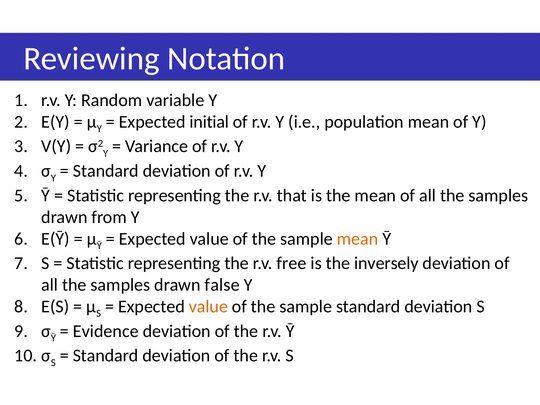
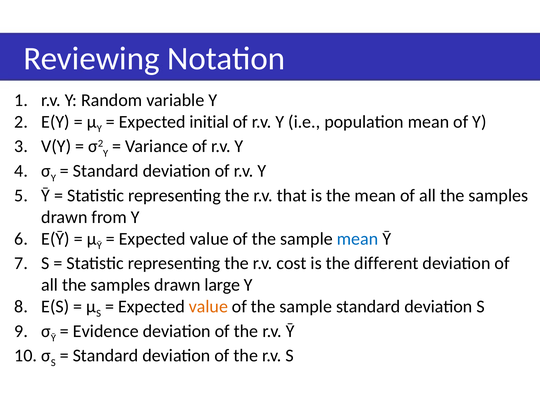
mean colour: orange -> blue (358, 239)
free: free -> cost (292, 263)
inversely: inversely -> different (386, 263)
false: false -> large (222, 285)
